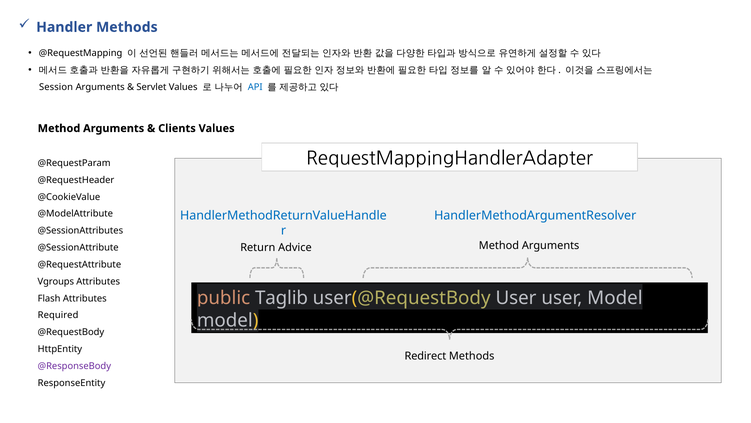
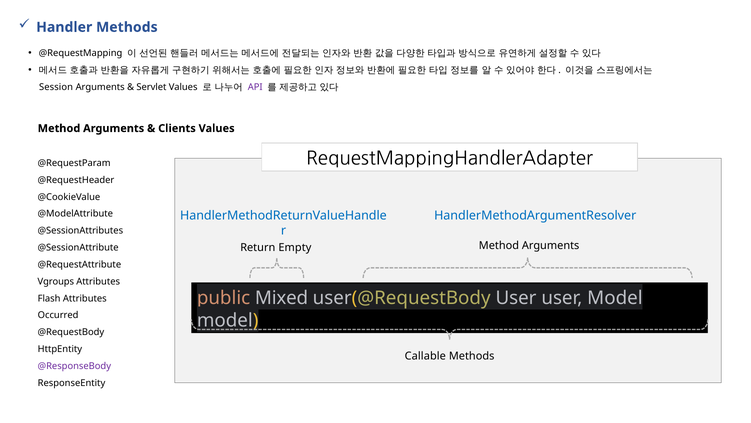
API colour: blue -> purple (255, 87)
Advice: Advice -> Empty (295, 247)
Taglib: Taglib -> Mixed (282, 297)
Required: Required -> Occurred (58, 315)
Redirect: Redirect -> Callable (425, 355)
